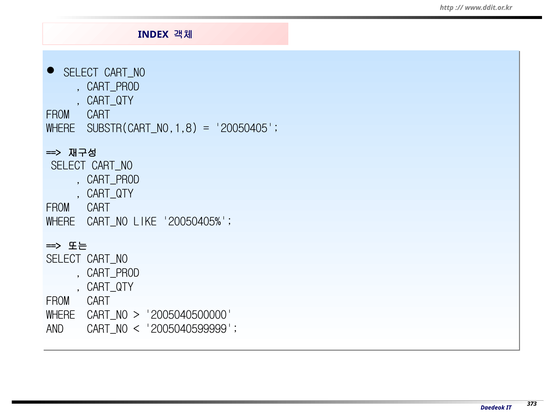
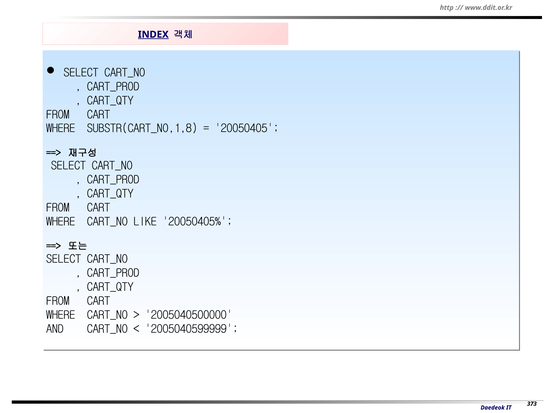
INDEX underline: none -> present (153, 34)
